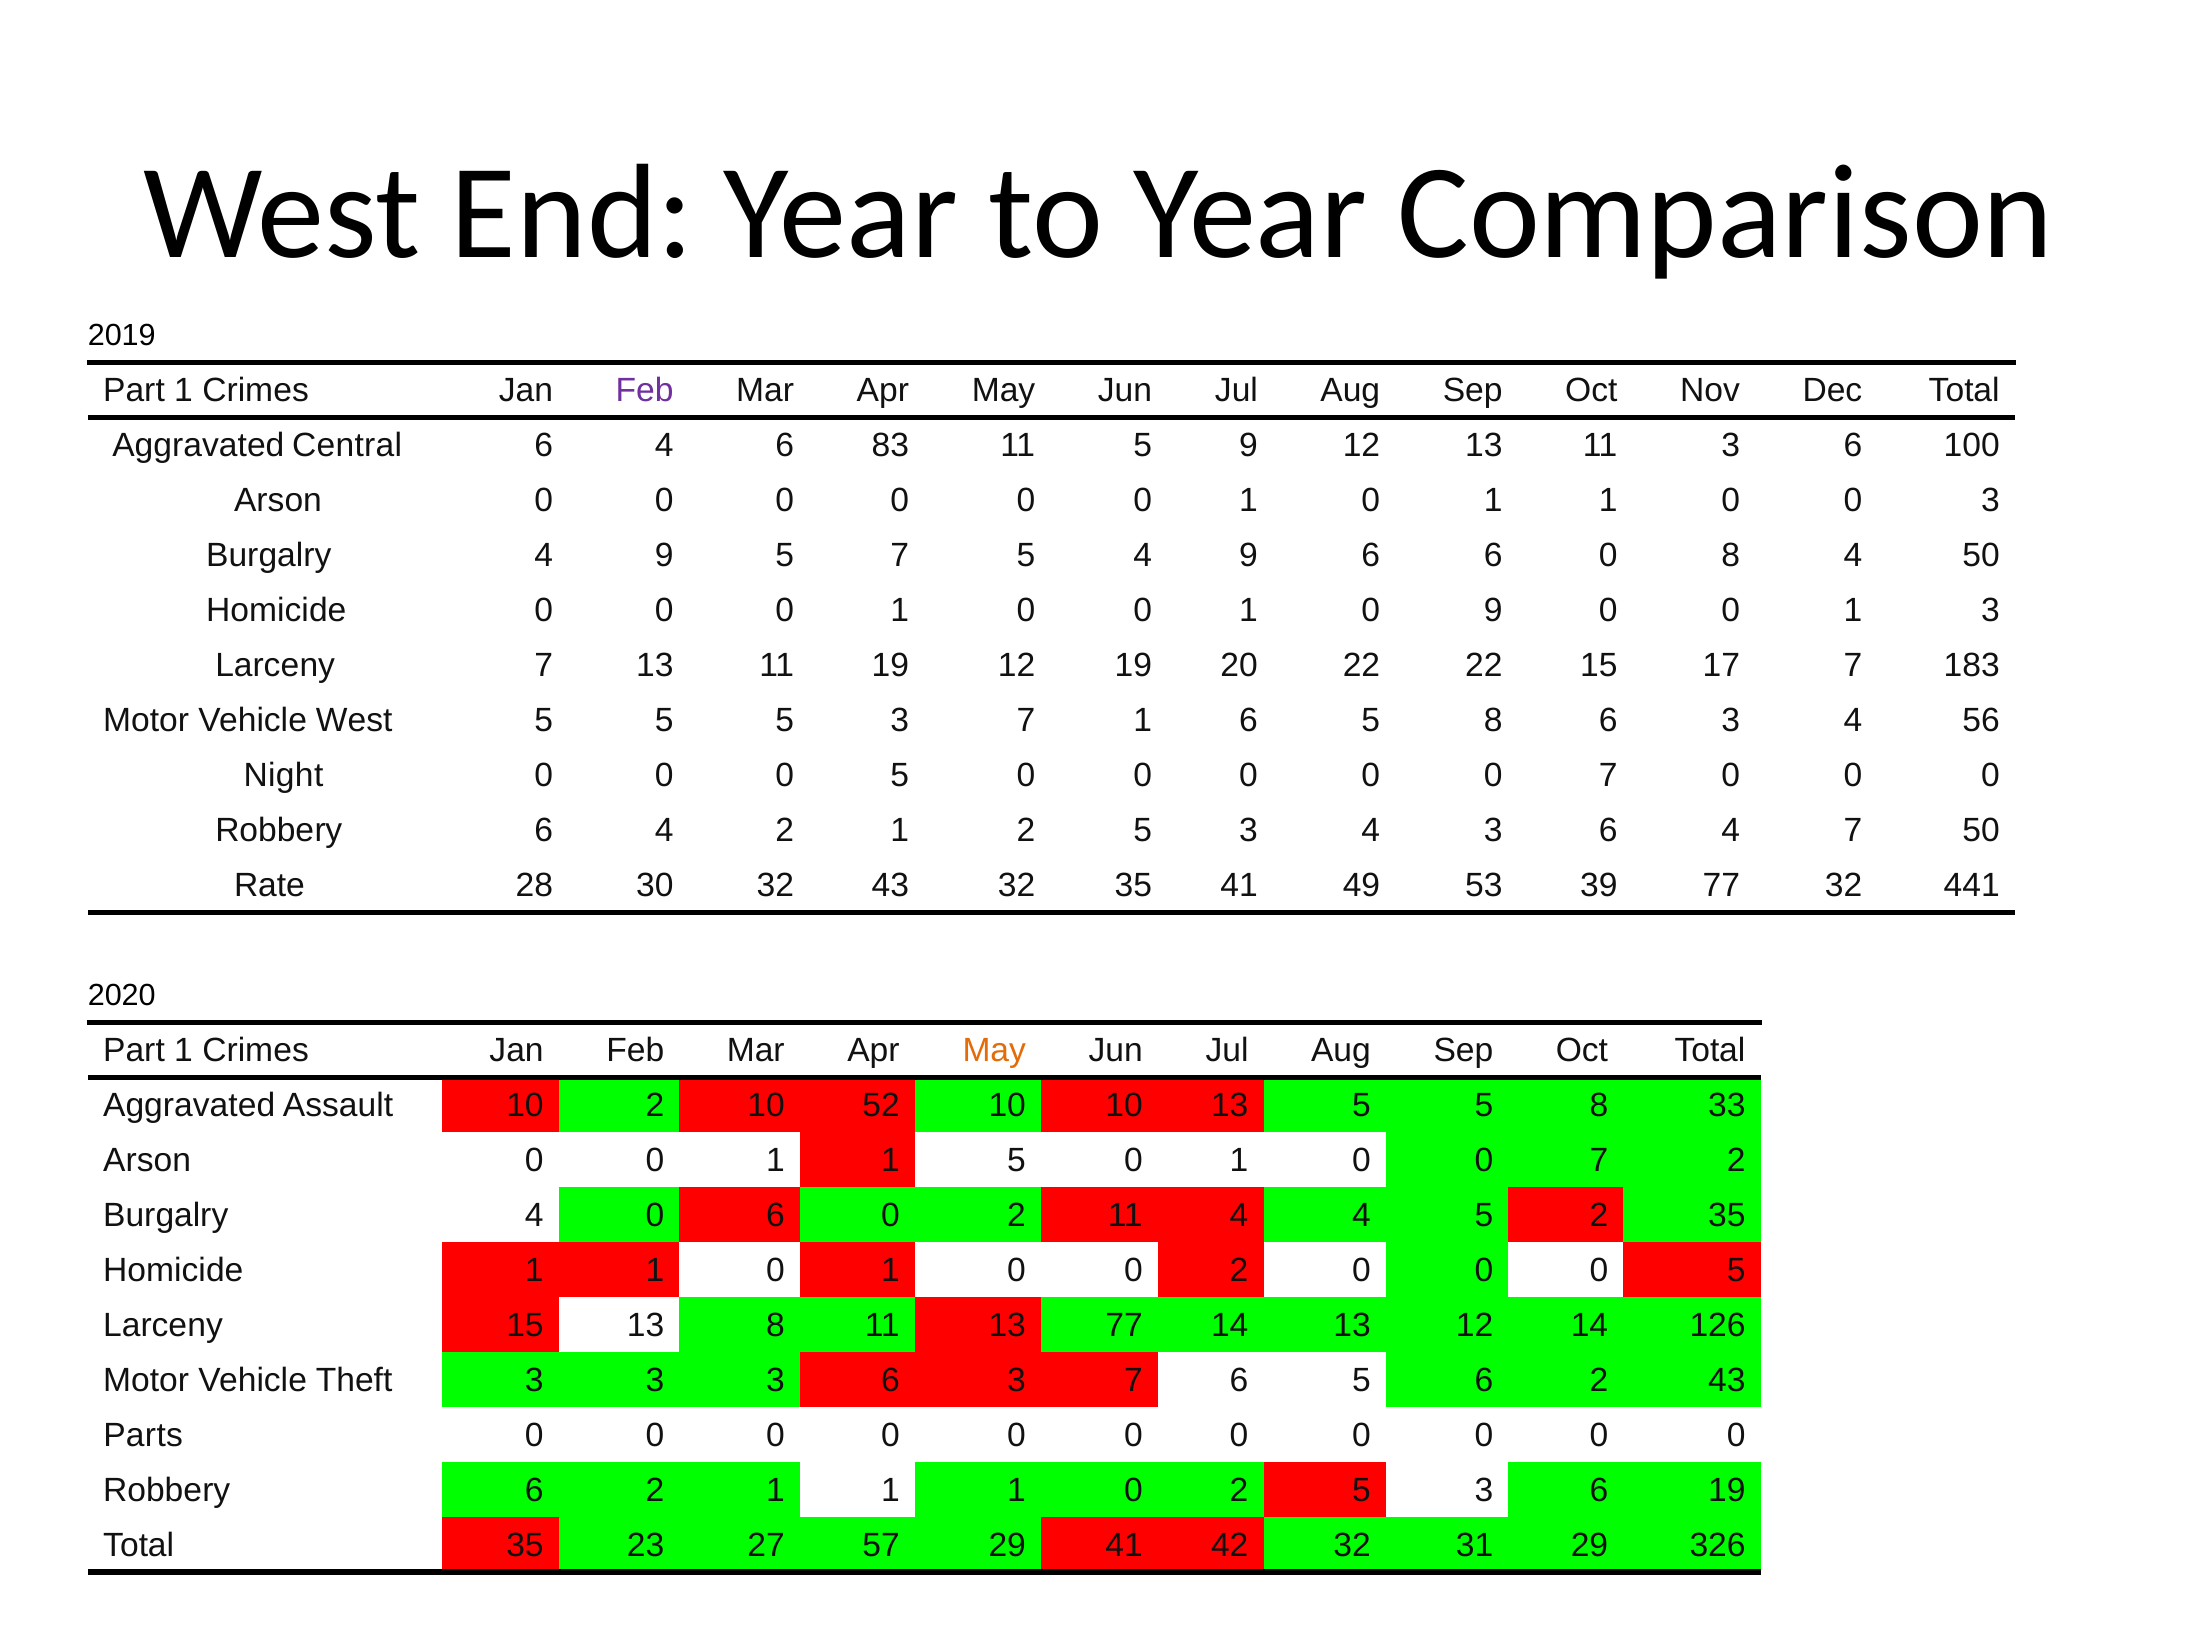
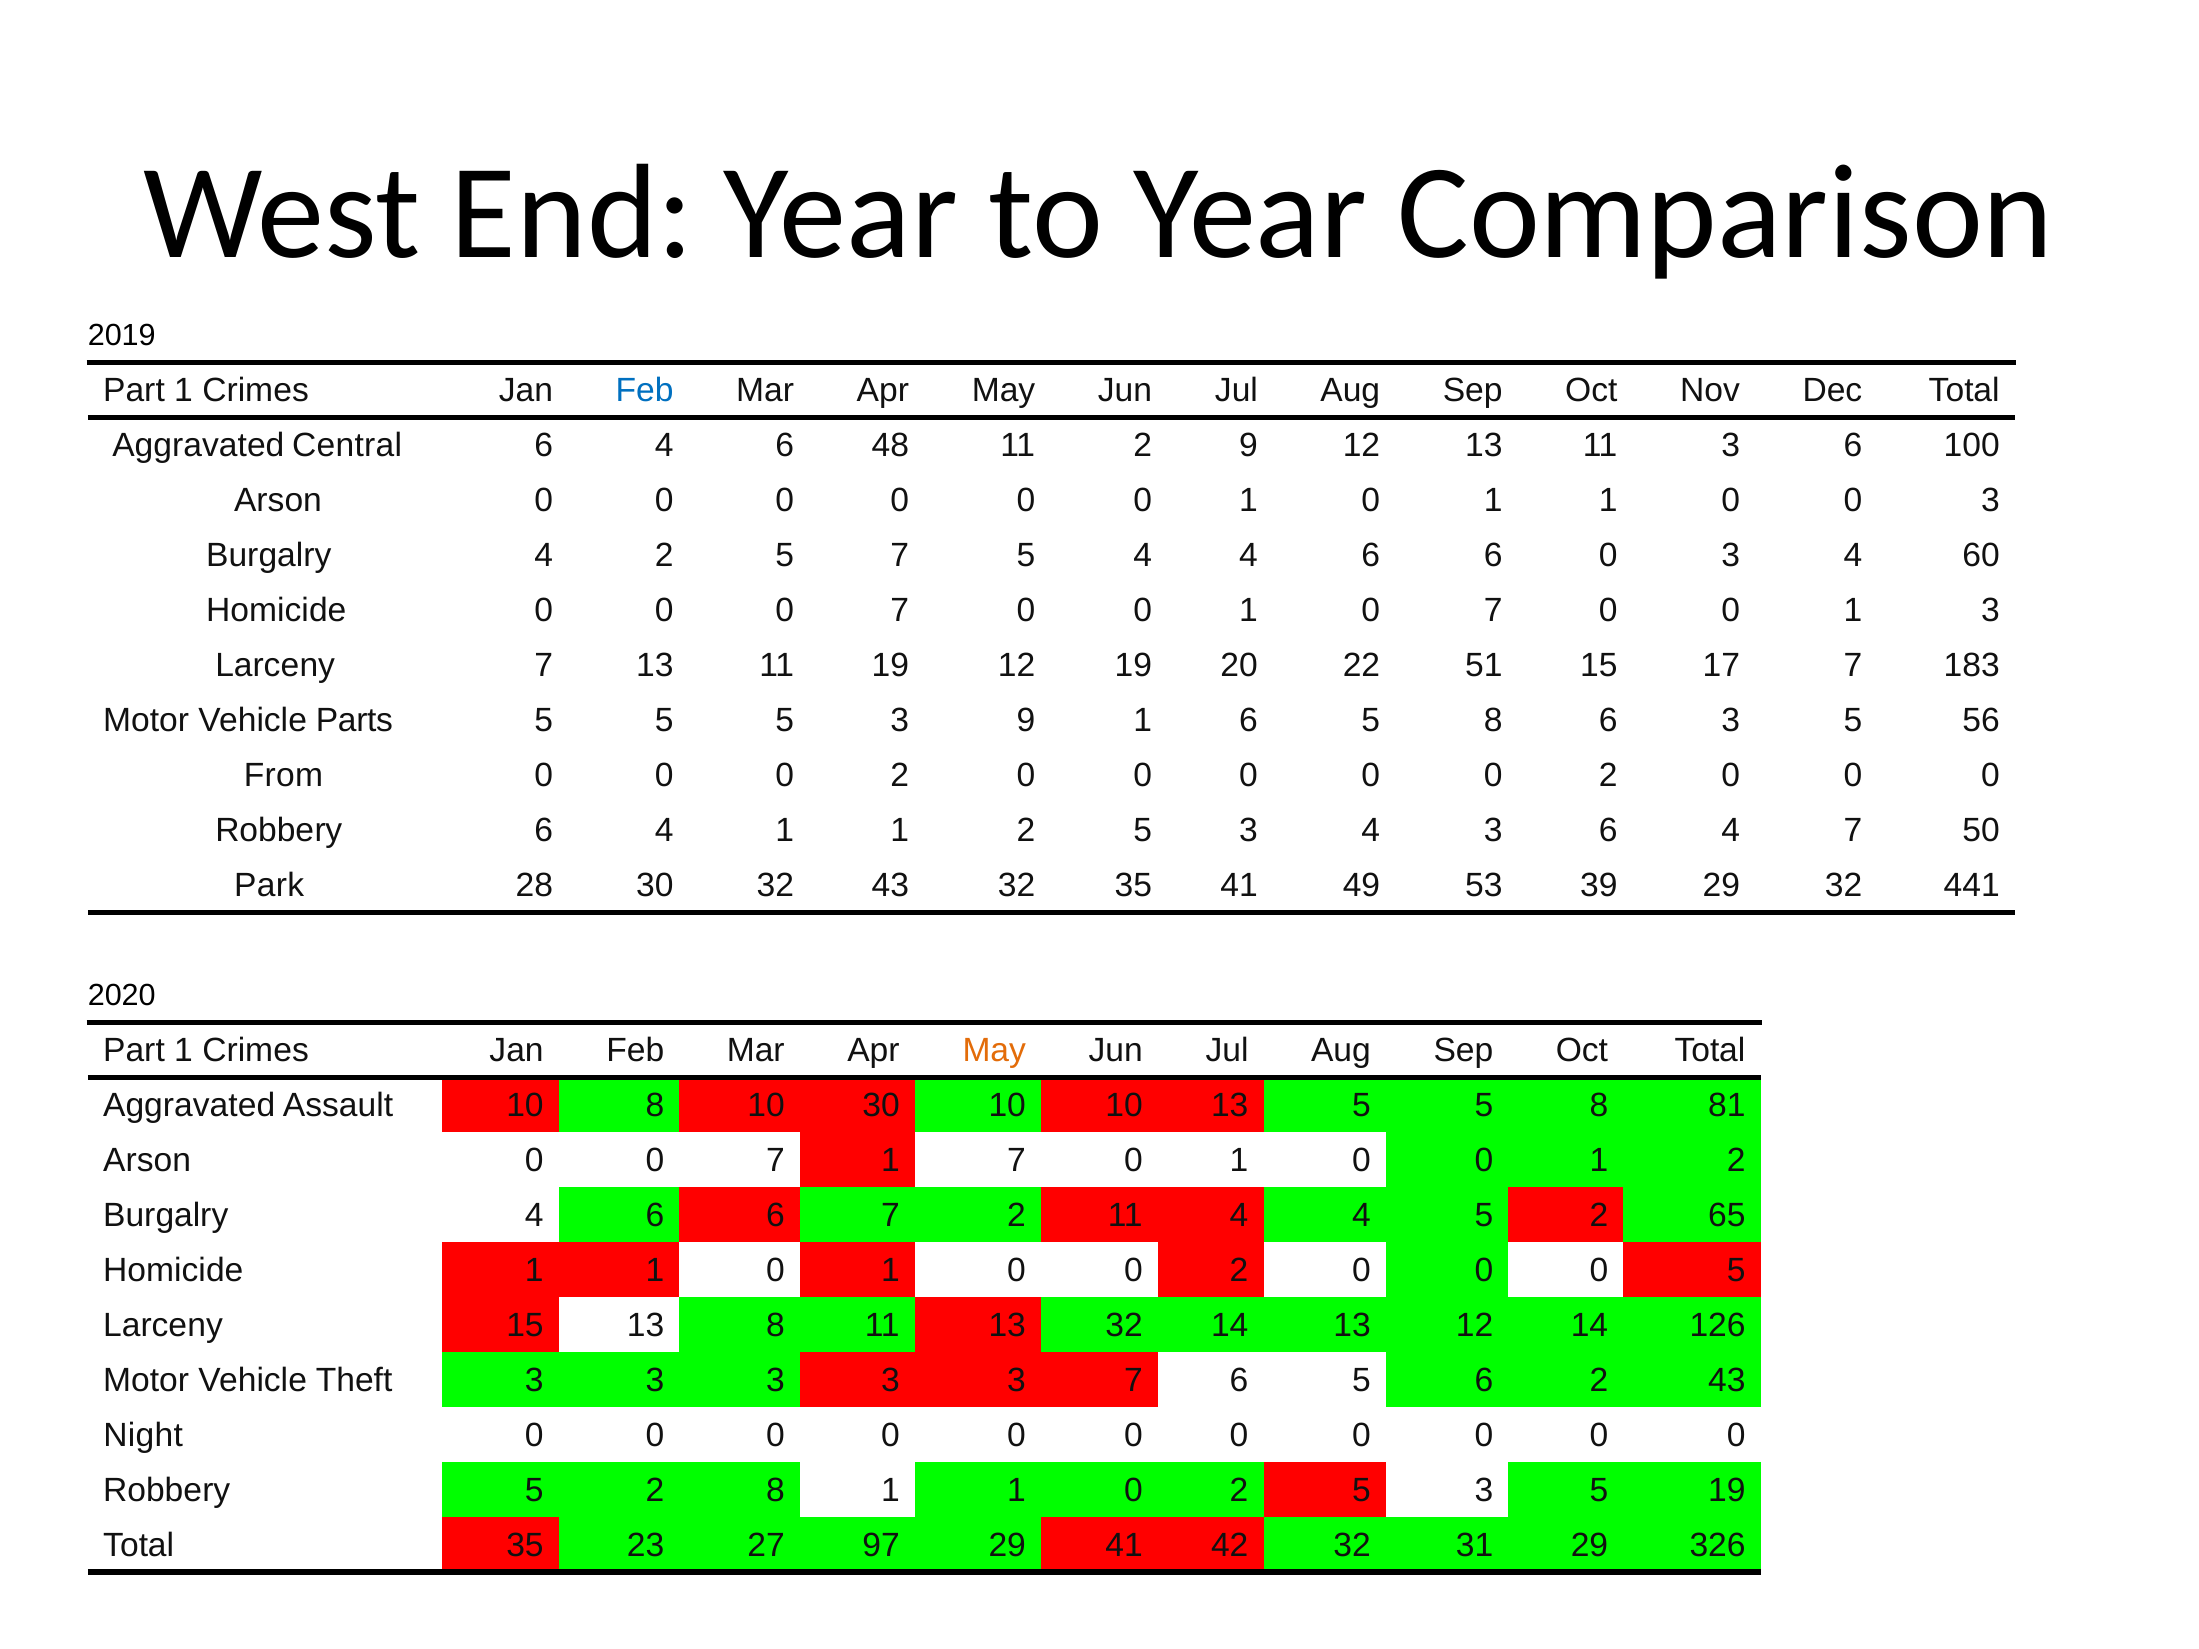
Feb colour: purple -> blue (645, 391)
83: 83 -> 48 (890, 446)
11 5: 5 -> 2 (1143, 446)
Burgalry 4 9: 9 -> 2 (664, 556)
5 4 9: 9 -> 4 (1248, 556)
6 0 8: 8 -> 3 (1731, 556)
4 50: 50 -> 60 (1981, 556)
1: 1 -> 7 (900, 611)
1 0 9: 9 -> 7 (1493, 611)
22 22: 22 -> 51 (1484, 666)
Vehicle West: West -> Parts (354, 721)
5 3 7: 7 -> 9 (1026, 721)
6 3 4: 4 -> 5 (1853, 721)
Night: Night -> From (283, 776)
5: 5 -> 2 (900, 776)
7: 7 -> 2 (1608, 776)
4 2: 2 -> 1 (785, 831)
Rate: Rate -> Park (269, 886)
39 77: 77 -> 29 (1721, 886)
10 2: 2 -> 8 (655, 1106)
10 52: 52 -> 30 (881, 1106)
33: 33 -> 81 (1727, 1106)
Arson 0 0 1: 1 -> 7 (775, 1161)
1 5: 5 -> 7 (1017, 1161)
1 0 0 7: 7 -> 1 (1599, 1161)
Burgalry 4 0: 0 -> 6 (655, 1216)
0: 0 -> 7 (890, 1216)
2 35: 35 -> 65 (1727, 1216)
13 77: 77 -> 32 (1124, 1325)
6: 6 -> 3 (890, 1380)
Parts: Parts -> Night (143, 1435)
6: 6 -> 5 (534, 1490)
1: 1 -> 8 (775, 1490)
5 3 6: 6 -> 5 (1599, 1490)
57: 57 -> 97 (881, 1545)
